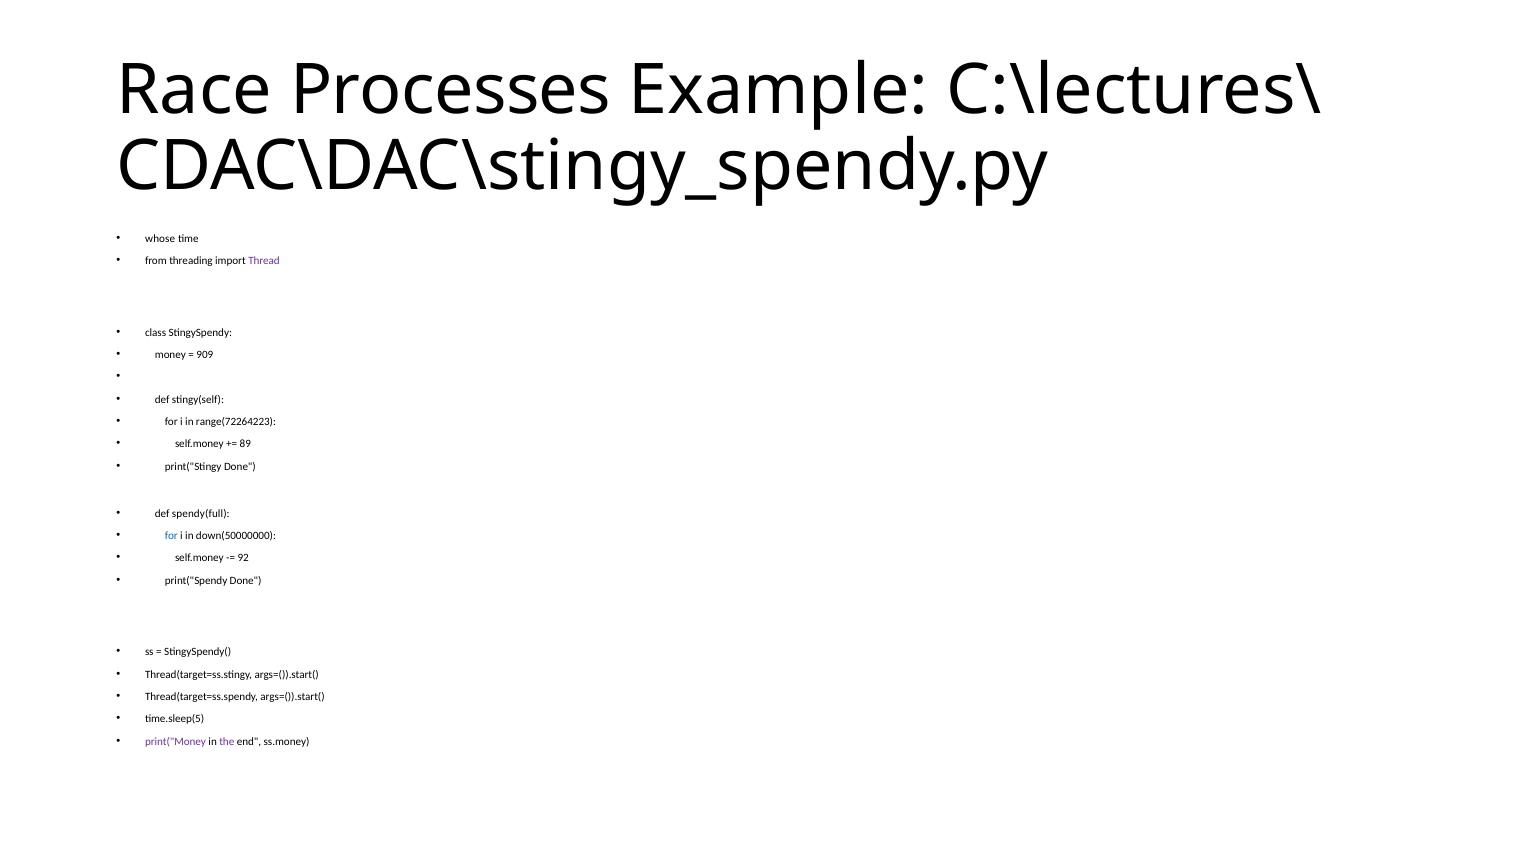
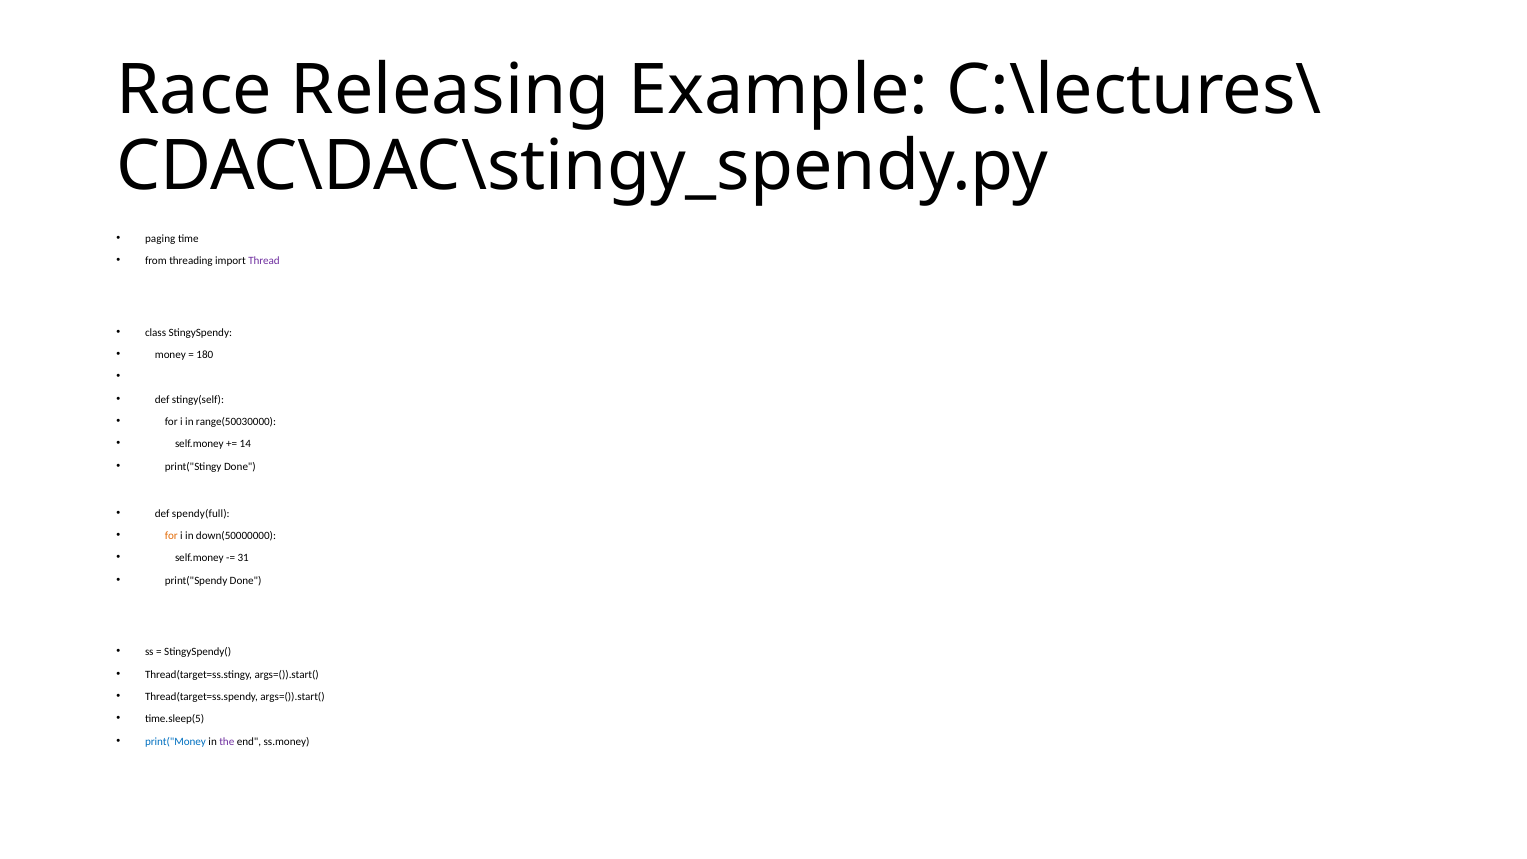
Processes: Processes -> Releasing (450, 90)
whose: whose -> paging (160, 238)
909: 909 -> 180 (205, 355)
range(72264223: range(72264223 -> range(50030000 (236, 422)
89: 89 -> 14 (245, 444)
for colour: blue -> orange (171, 536)
92: 92 -> 31 (243, 558)
print("Money colour: purple -> blue (176, 741)
